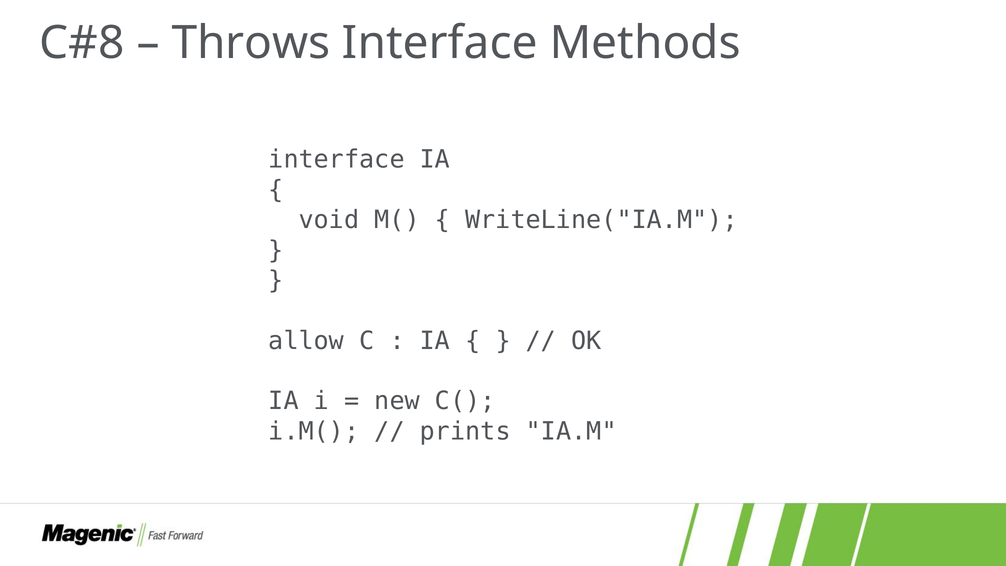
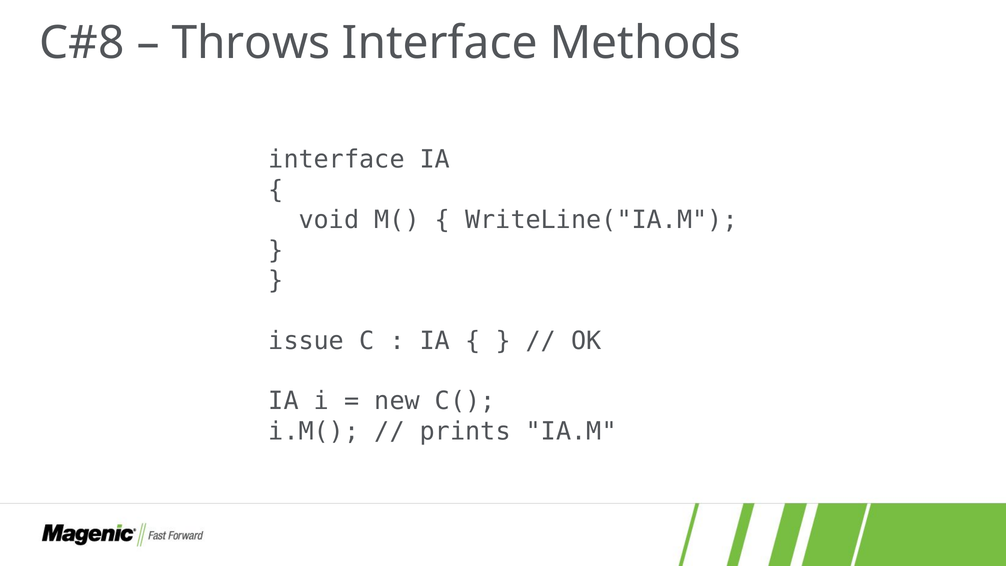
allow: allow -> issue (306, 341)
